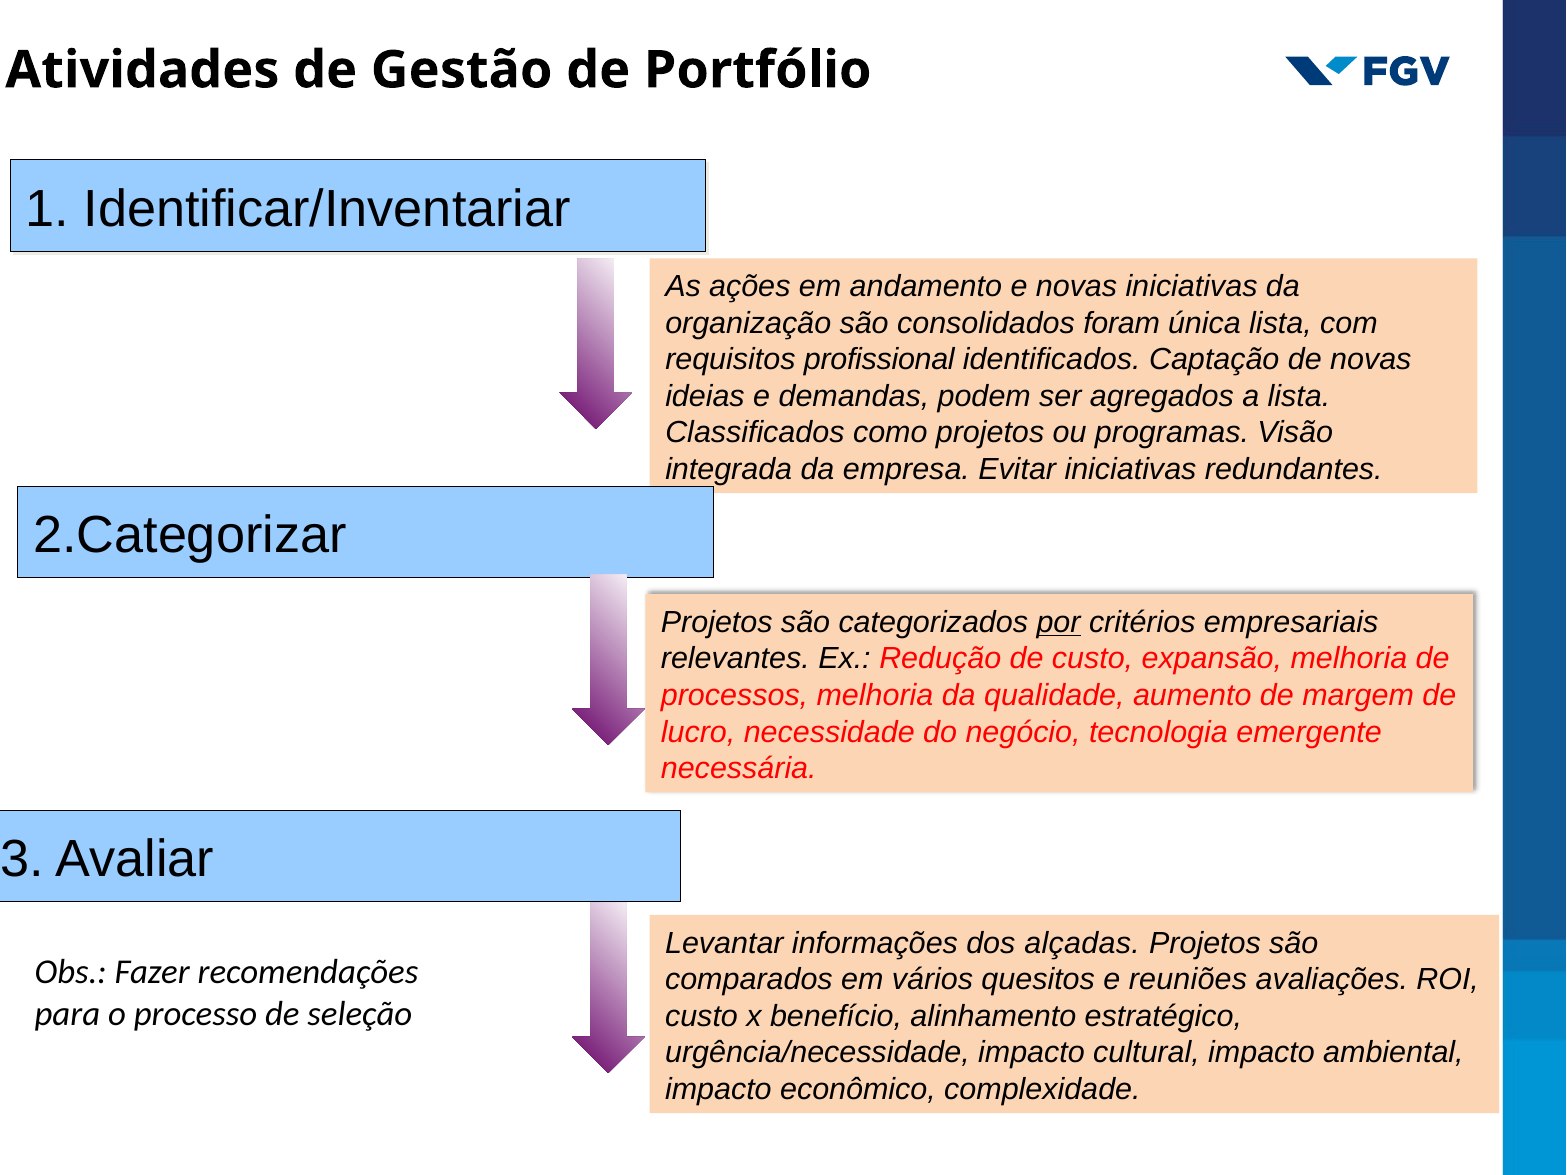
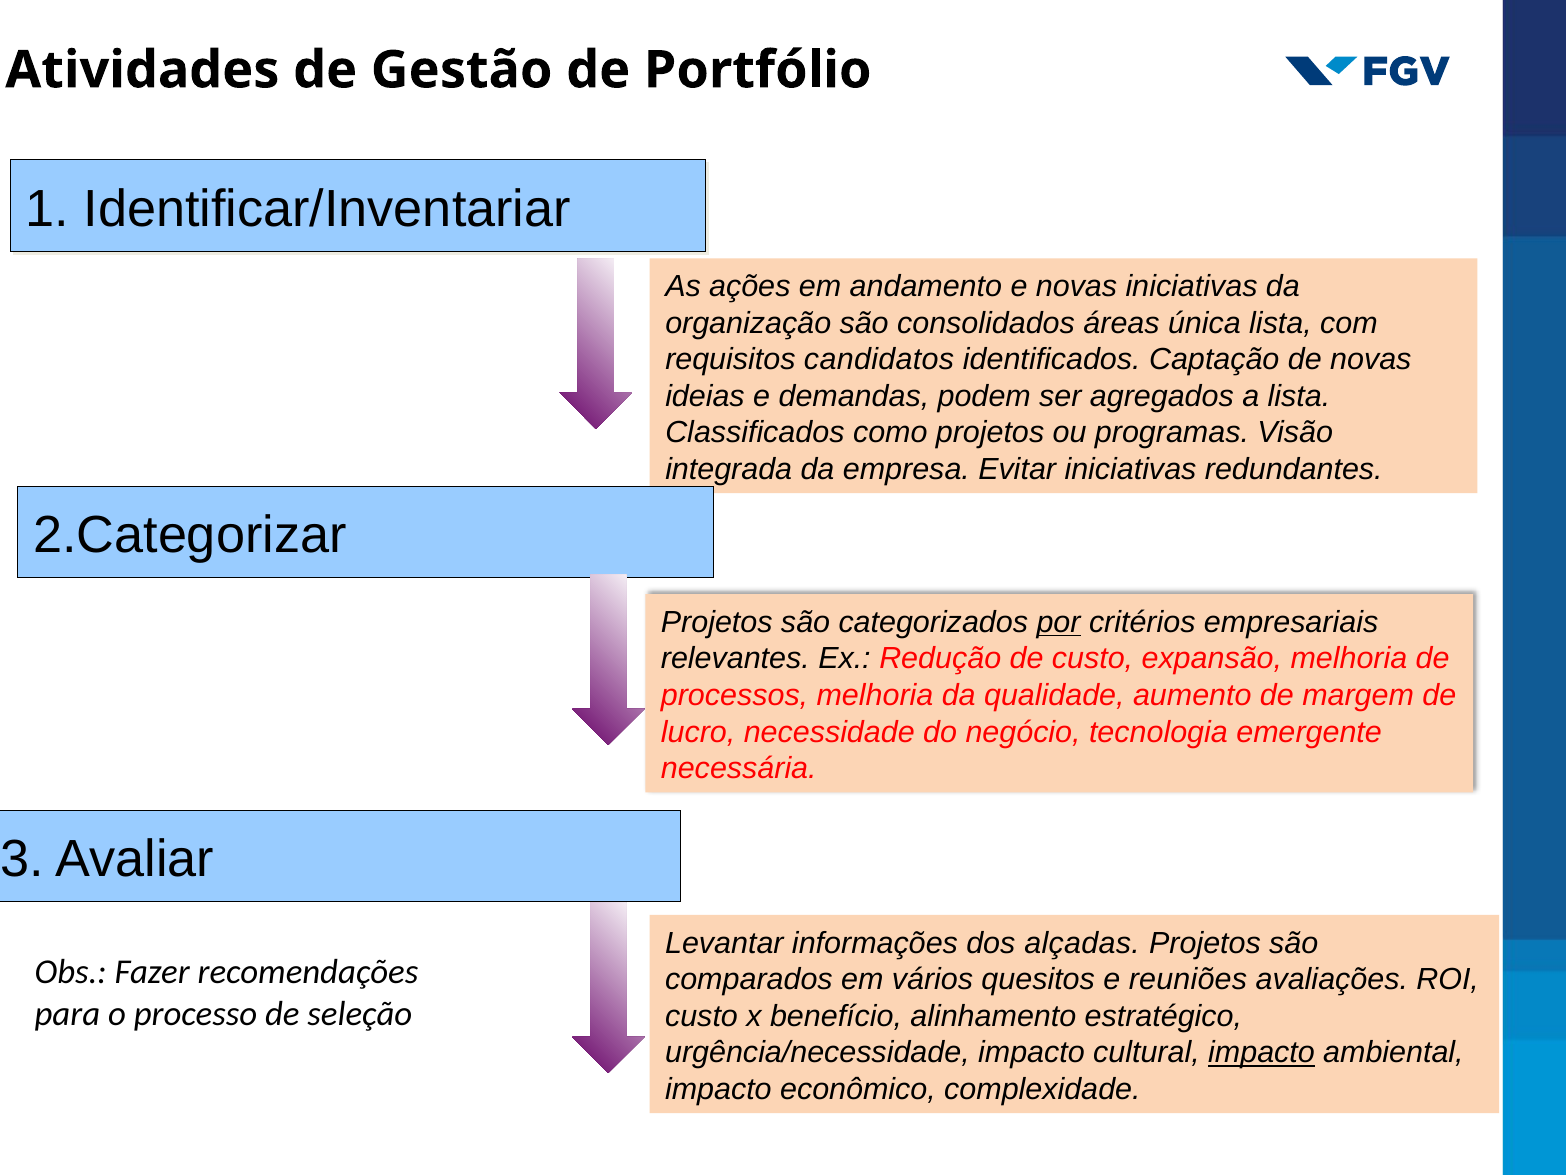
foram: foram -> áreas (1122, 323)
profissional: profissional -> candidatos (879, 360)
impacto underline: none -> present (1262, 1053)
